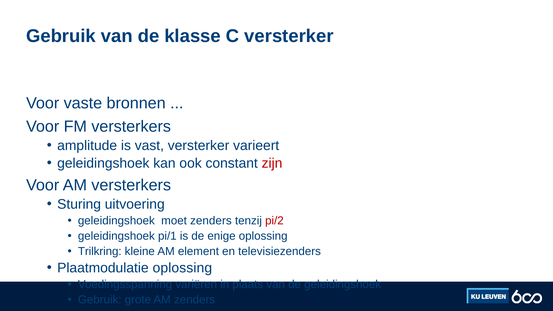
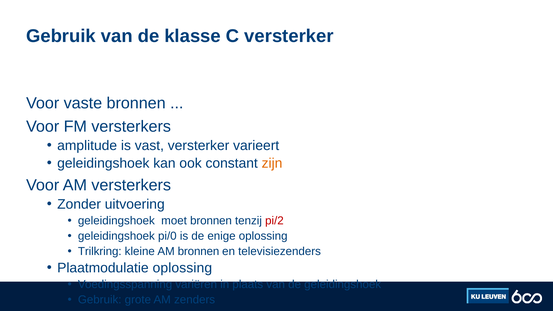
zijn colour: red -> orange (272, 163)
Sturing: Sturing -> Zonder (79, 204)
moet zenders: zenders -> bronnen (211, 221)
pi/1: pi/1 -> pi/0 (167, 236)
AM element: element -> bronnen (198, 251)
